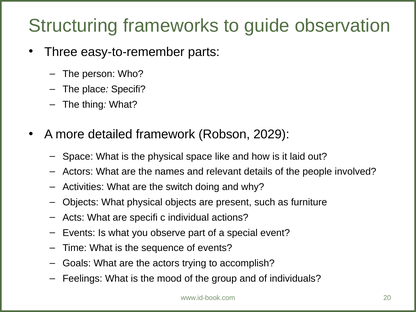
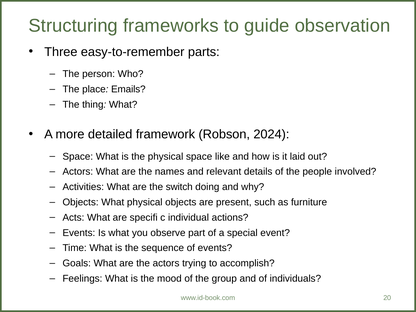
place Specifi: Specifi -> Emails (128, 89)
2029: 2029 -> 2024 (271, 134)
